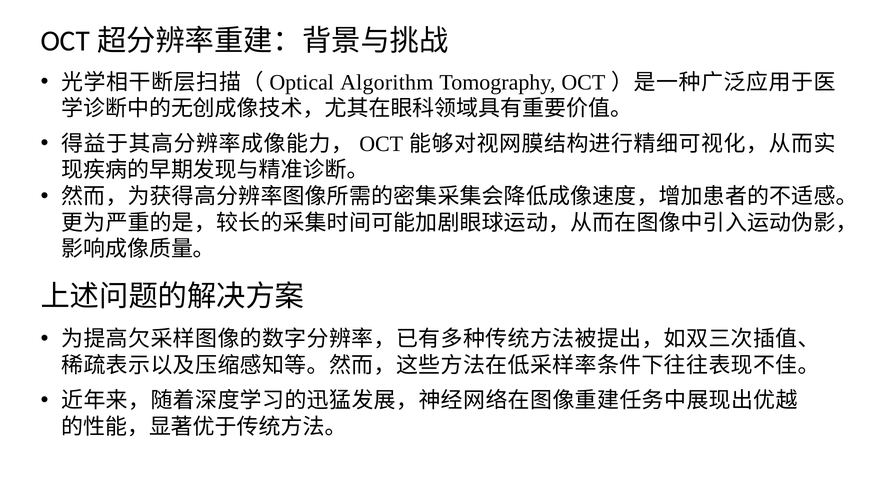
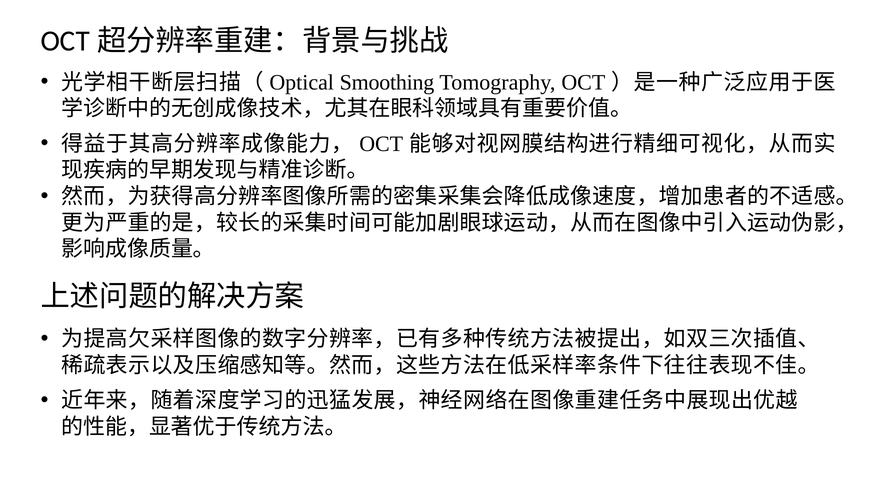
Algorithm: Algorithm -> Smoothing (387, 82)
